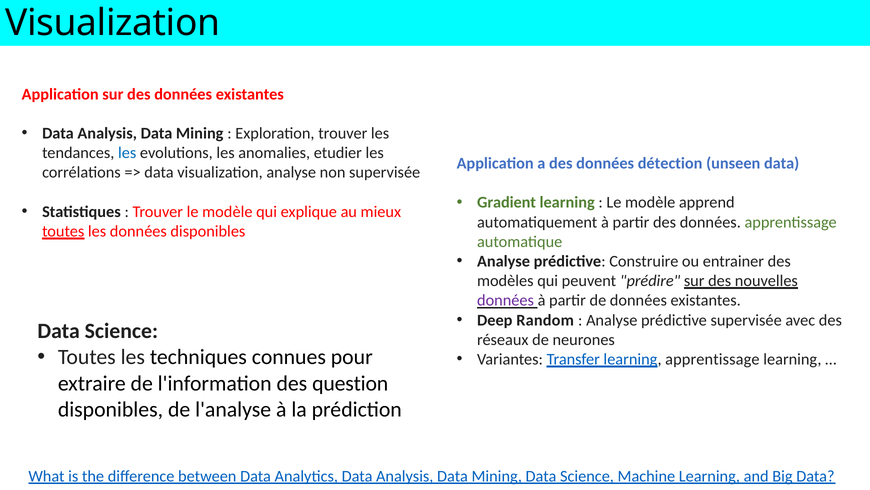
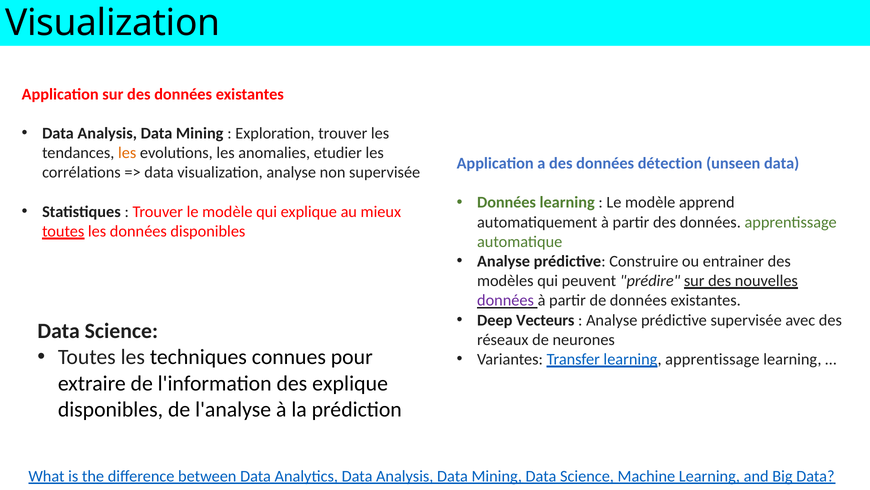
les colour: blue -> orange (127, 153)
Gradient: Gradient -> Données (507, 202)
Random: Random -> Vecteurs (545, 320)
des question: question -> explique (350, 383)
